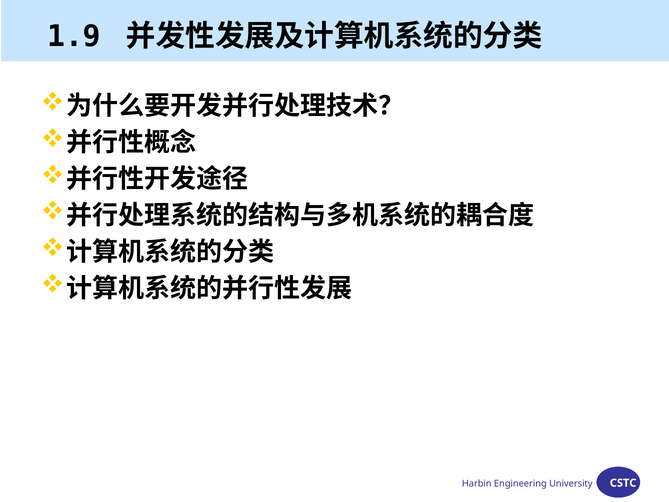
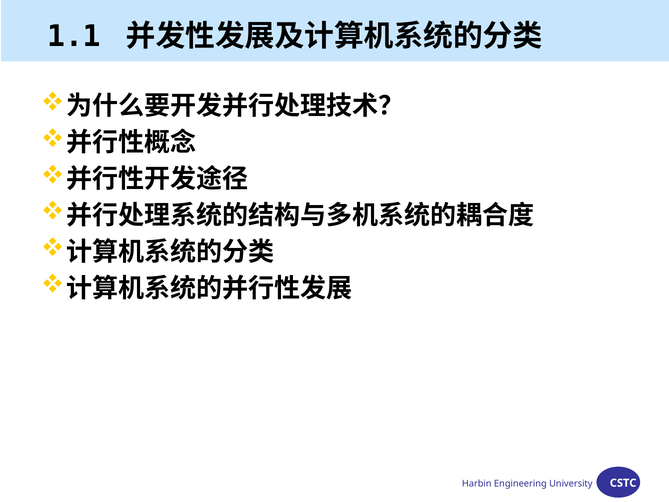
1.9: 1.9 -> 1.1 (74, 36)
